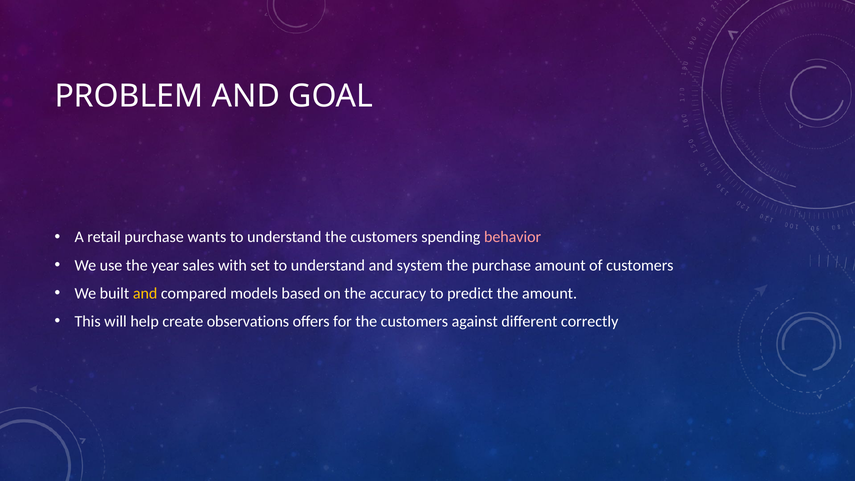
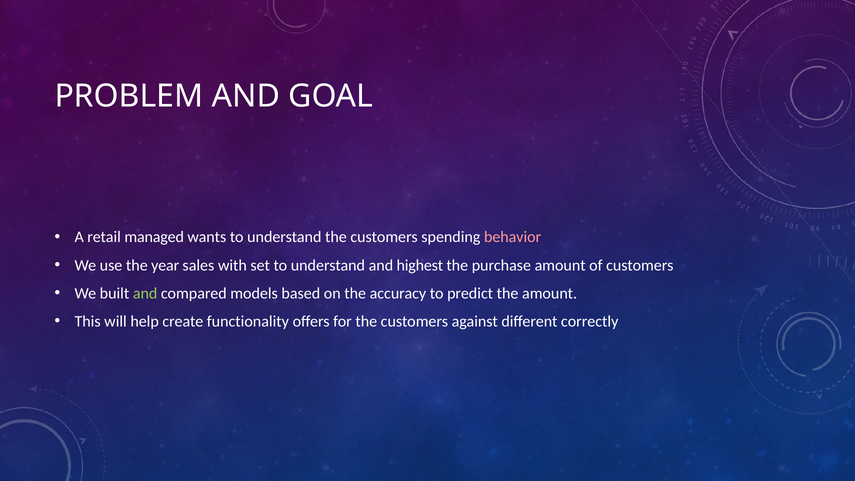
retail purchase: purchase -> managed (154, 237)
system: system -> highest (420, 265)
and colour: yellow -> light green (145, 293)
observations: observations -> functionality (248, 321)
